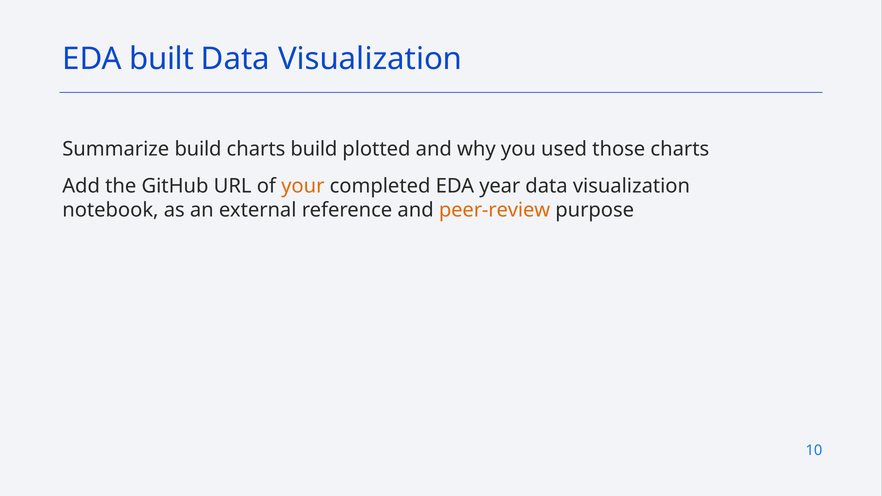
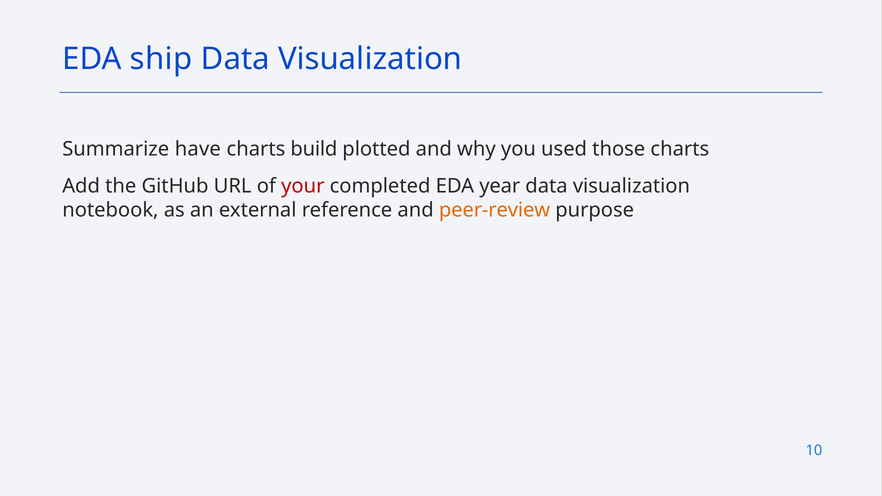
built: built -> ship (161, 59)
Summarize build: build -> have (198, 149)
your colour: orange -> red (303, 186)
